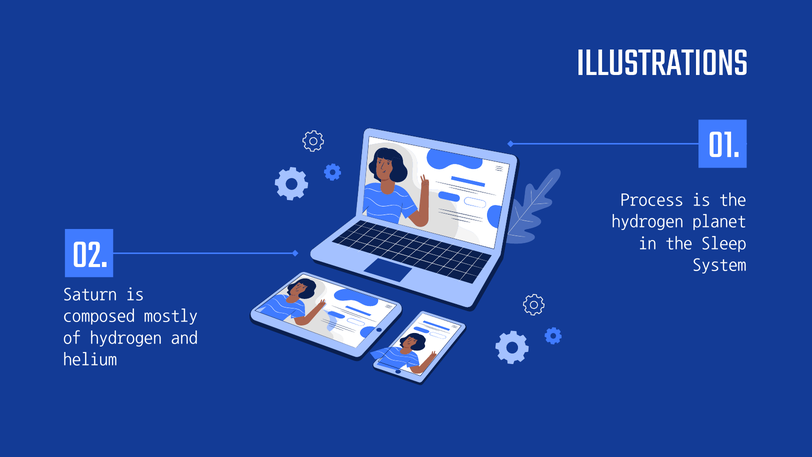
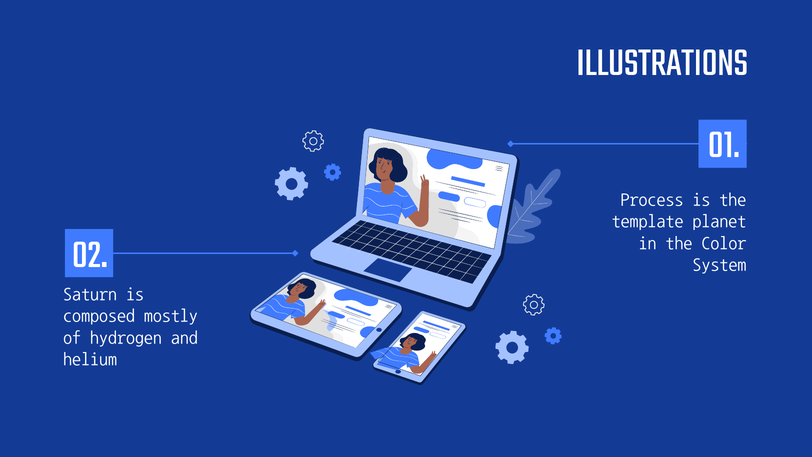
hydrogen: hydrogen -> template (648, 221)
Sleep: Sleep -> Color (724, 243)
